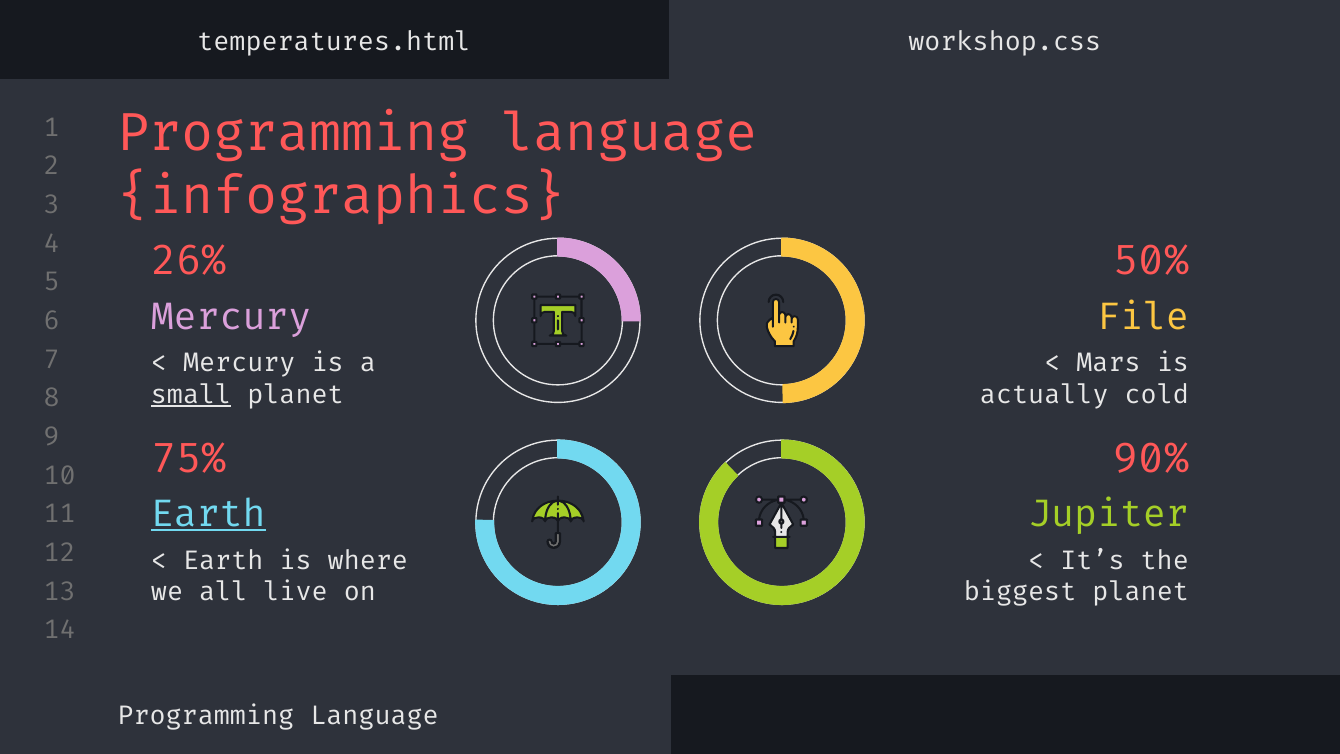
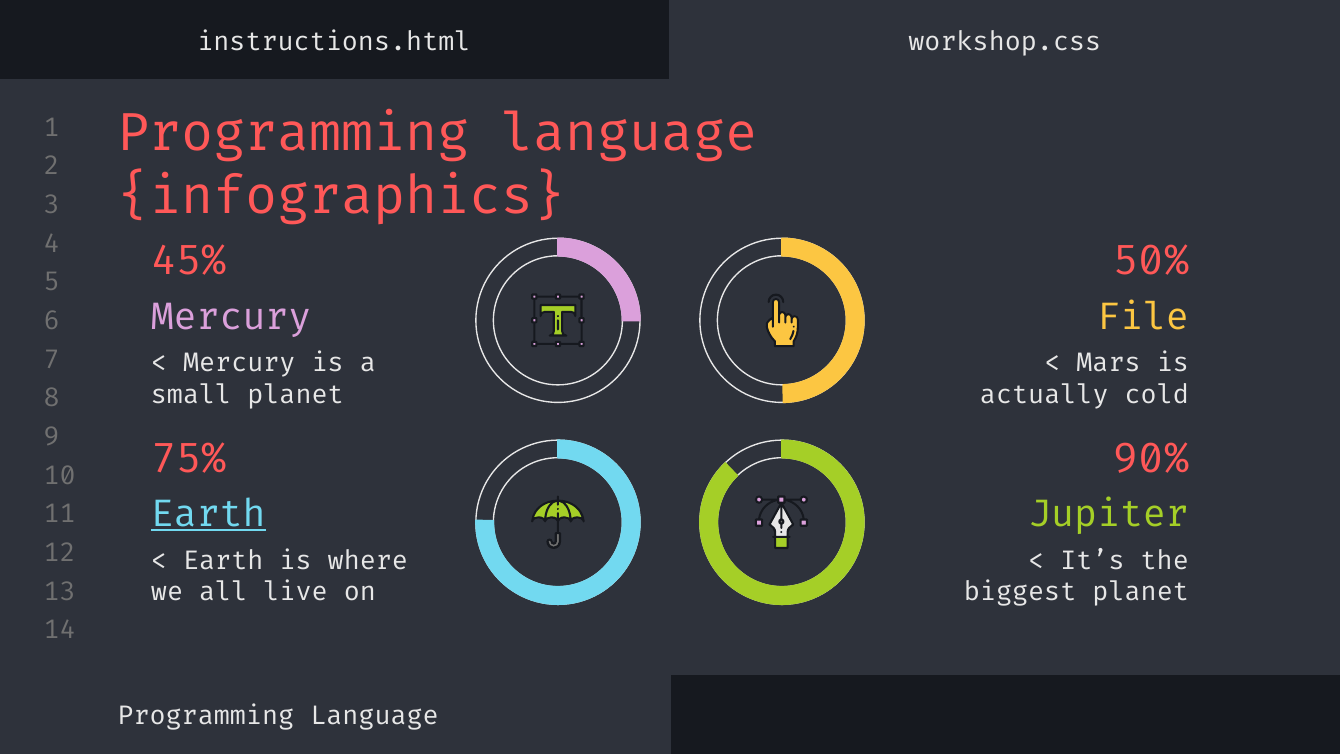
temperatures.html: temperatures.html -> instructions.html (334, 41)
26%: 26% -> 45% (189, 261)
small underline: present -> none (191, 394)
